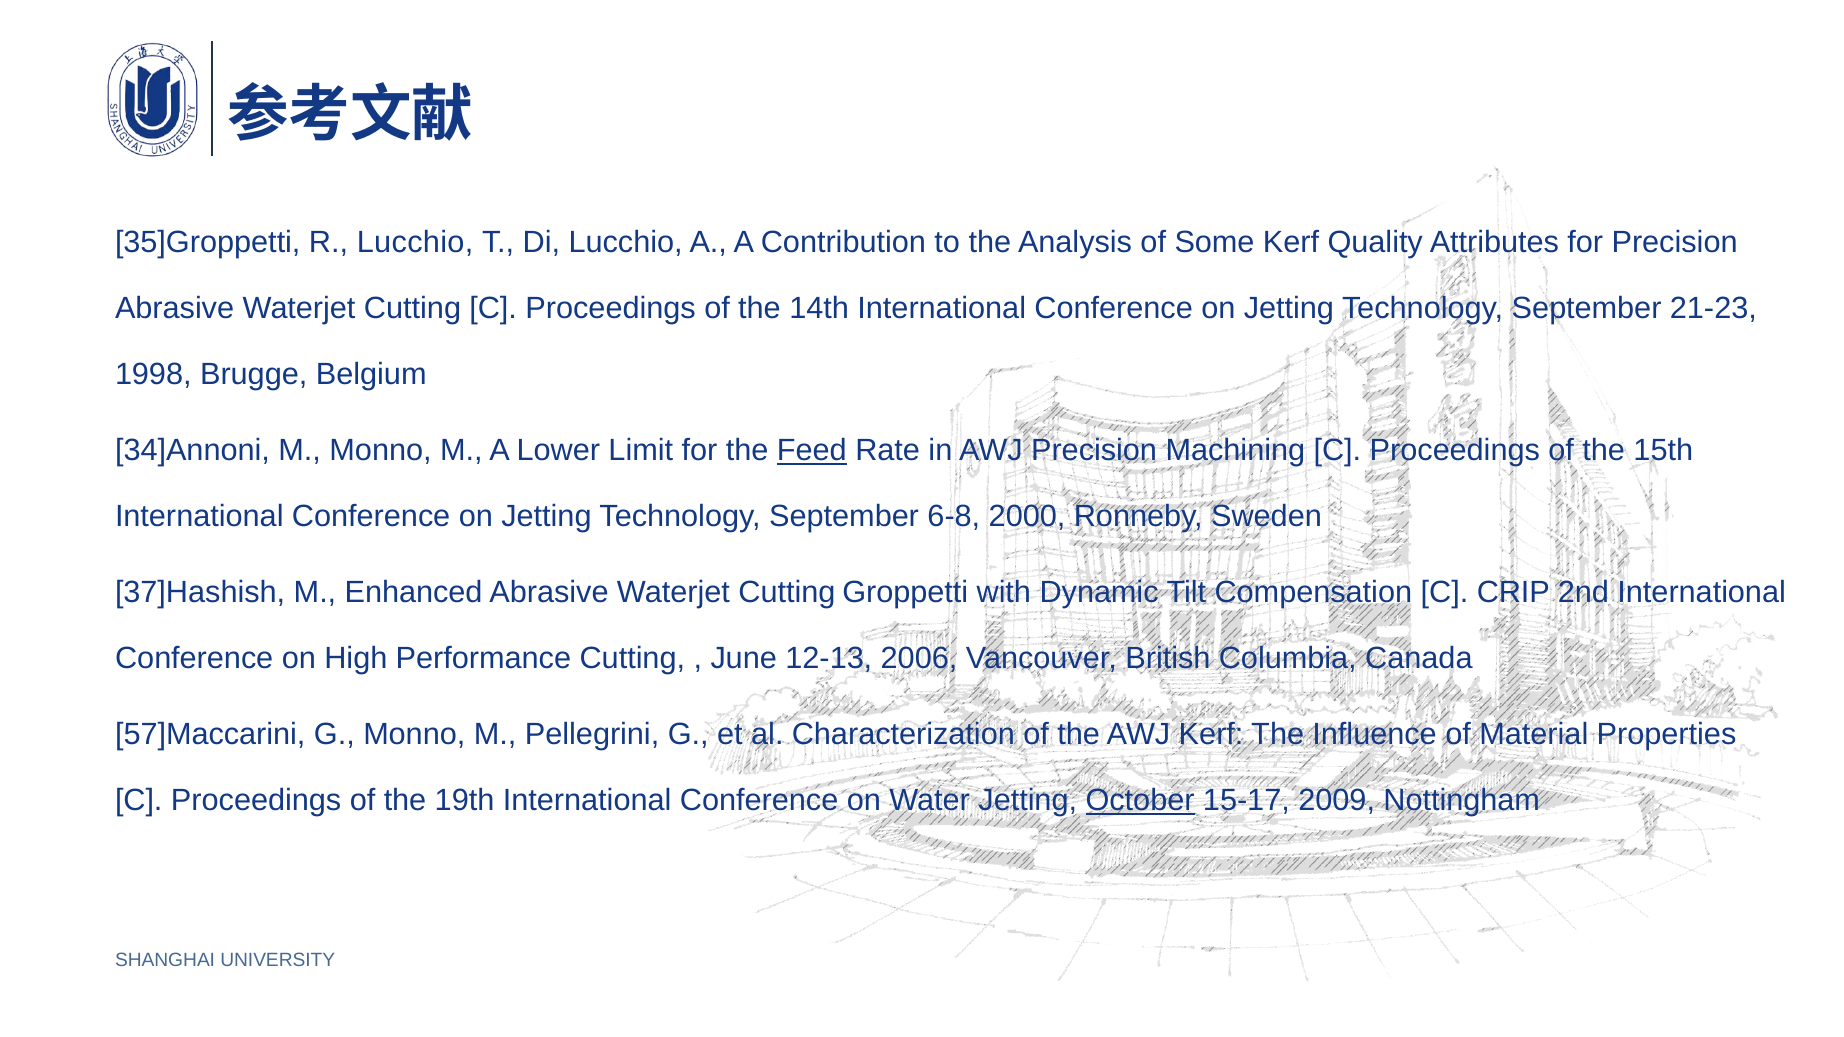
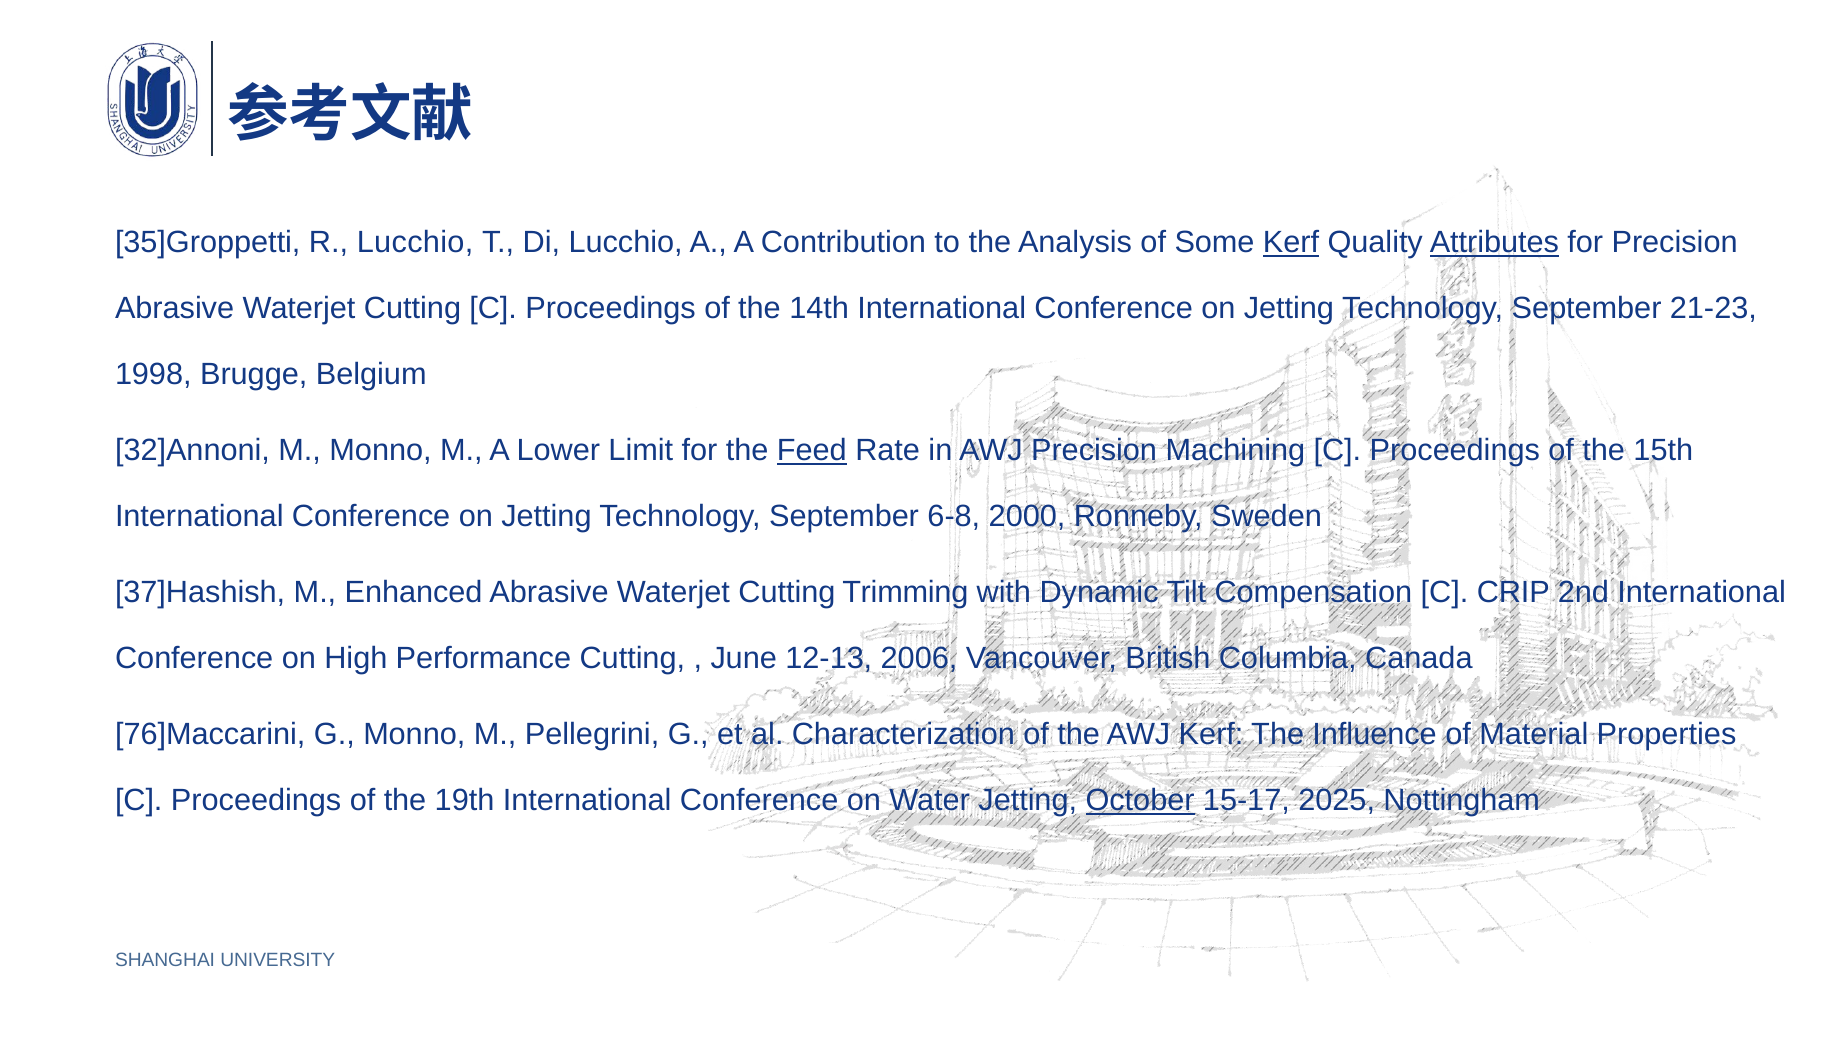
Kerf underline: none -> present (1291, 243)
Attributes underline: none -> present (1494, 243)
34]Annoni: 34]Annoni -> 32]Annoni (192, 451)
Groppetti: Groppetti -> Trimming (905, 593)
57]Maccarini: 57]Maccarini -> 76]Maccarini (210, 735)
2009: 2009 -> 2025 (1337, 801)
